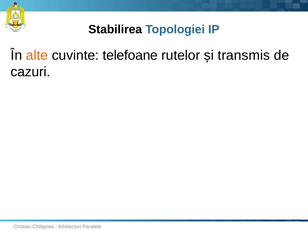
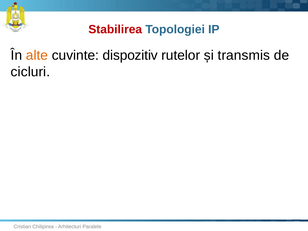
Stabilirea colour: black -> red (115, 29)
telefoane: telefoane -> dispozitiv (130, 55)
cazuri: cazuri -> cicluri (30, 72)
